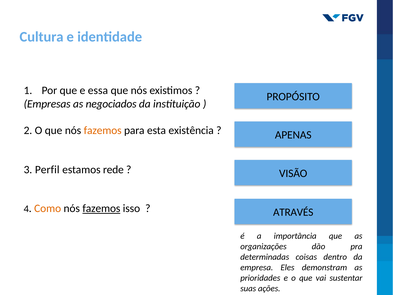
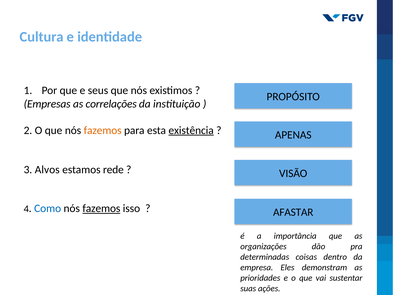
essa: essa -> seus (98, 90)
negociados: negociados -> correlações (111, 104)
existência underline: none -> present (191, 130)
Perfil: Perfil -> Alvos (47, 169)
Como colour: orange -> blue (48, 208)
ATRAVÉS: ATRAVÉS -> AFASTAR (293, 212)
